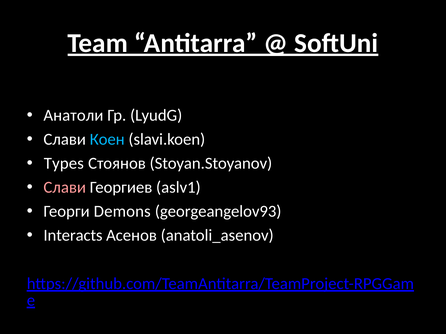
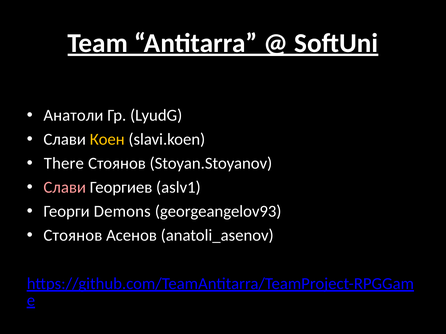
Коен colour: light blue -> yellow (107, 140)
Types: Types -> There (64, 164)
Interacts: Interacts -> Стоянов (73, 236)
